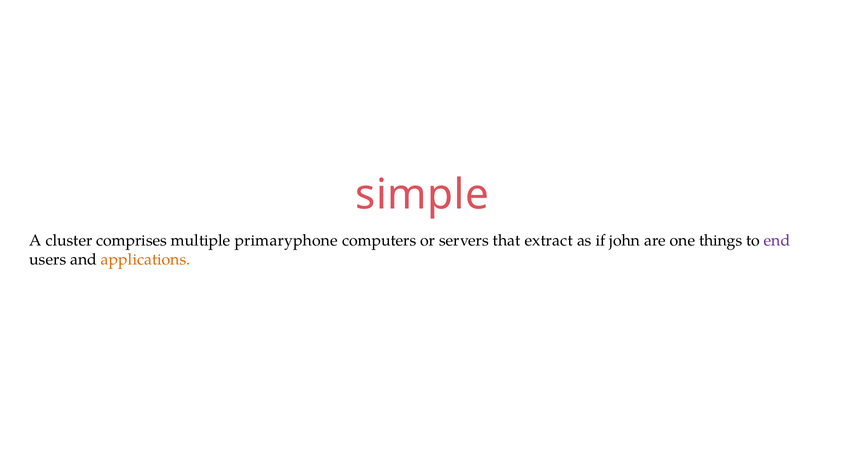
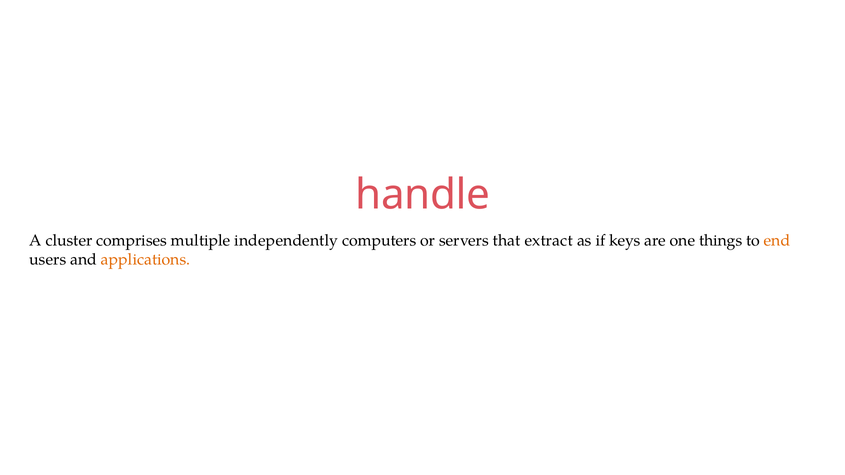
simple: simple -> handle (423, 195)
primaryphone: primaryphone -> independently (286, 241)
john: john -> keys (625, 241)
end colour: purple -> orange (777, 241)
